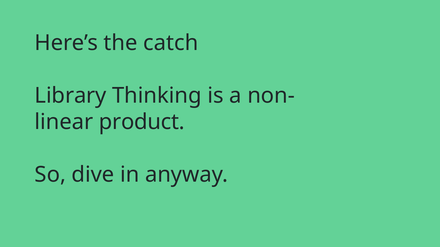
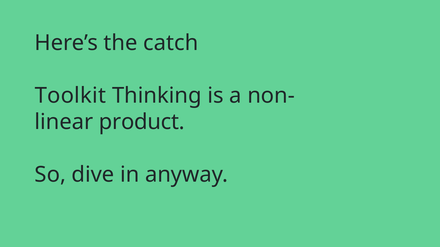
Library: Library -> Toolkit (70, 96)
